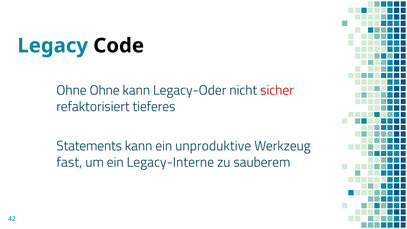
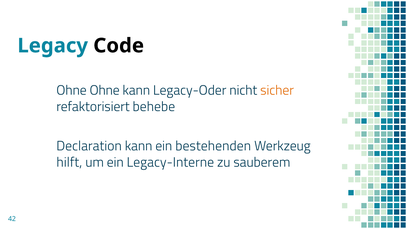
sicher colour: red -> orange (277, 90)
tieferes: tieferes -> behebe (154, 107)
Statements: Statements -> Declaration (89, 146)
unproduktive: unproduktive -> bestehenden (213, 146)
fast: fast -> hilft (69, 162)
